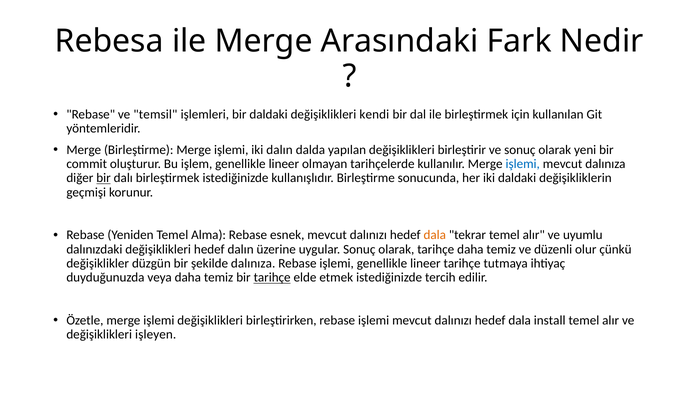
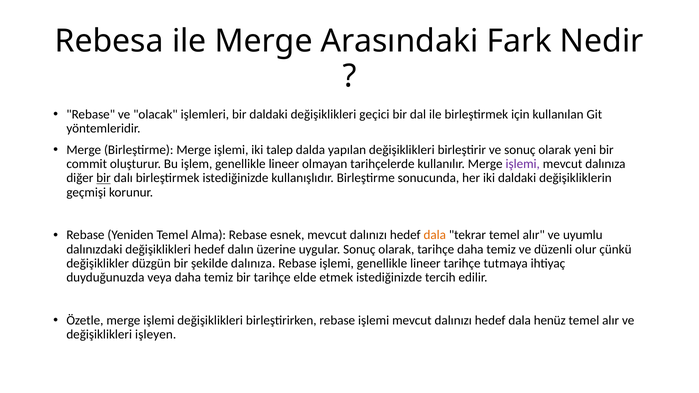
temsil: temsil -> olacak (155, 114)
kendi: kendi -> geçici (374, 114)
iki dalın: dalın -> talep (280, 150)
işlemi colour: blue -> purple (523, 164)
tarihçe underline: present -> none (272, 278)
install: install -> henüz (550, 321)
